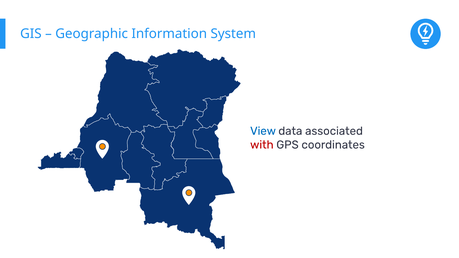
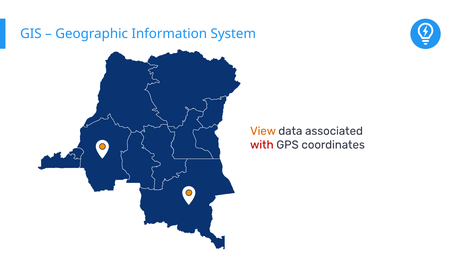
View colour: blue -> orange (263, 131)
